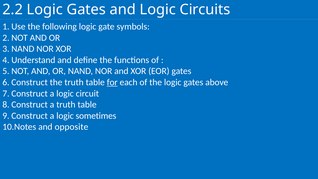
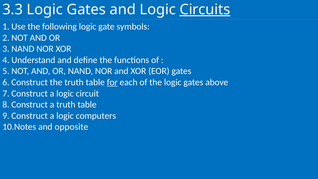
2.2: 2.2 -> 3.3 (13, 9)
Circuits underline: none -> present (205, 9)
sometimes: sometimes -> computers (96, 116)
